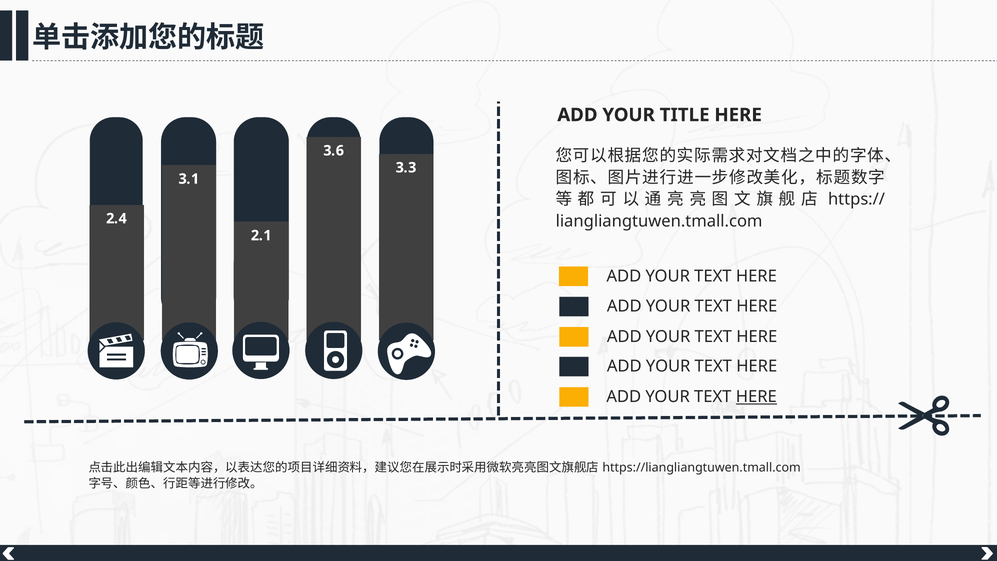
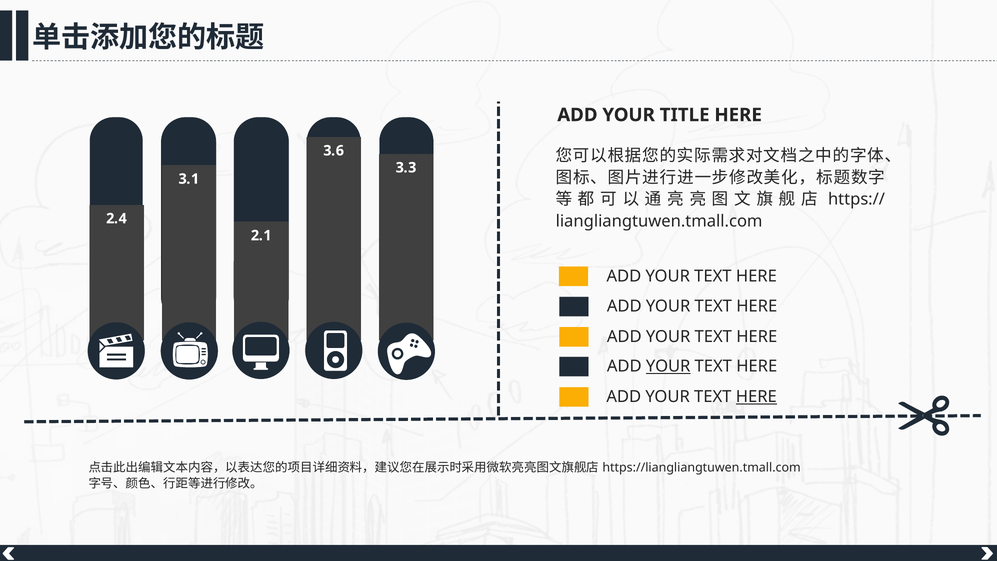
YOUR underline: none -> present (668, 366)
